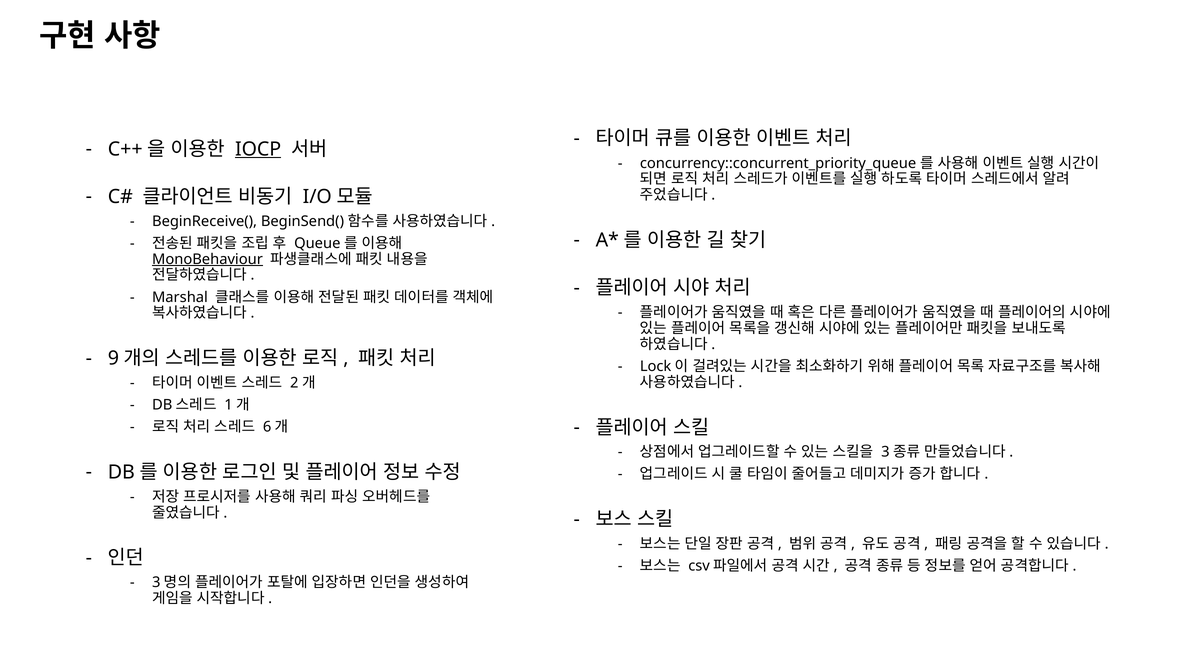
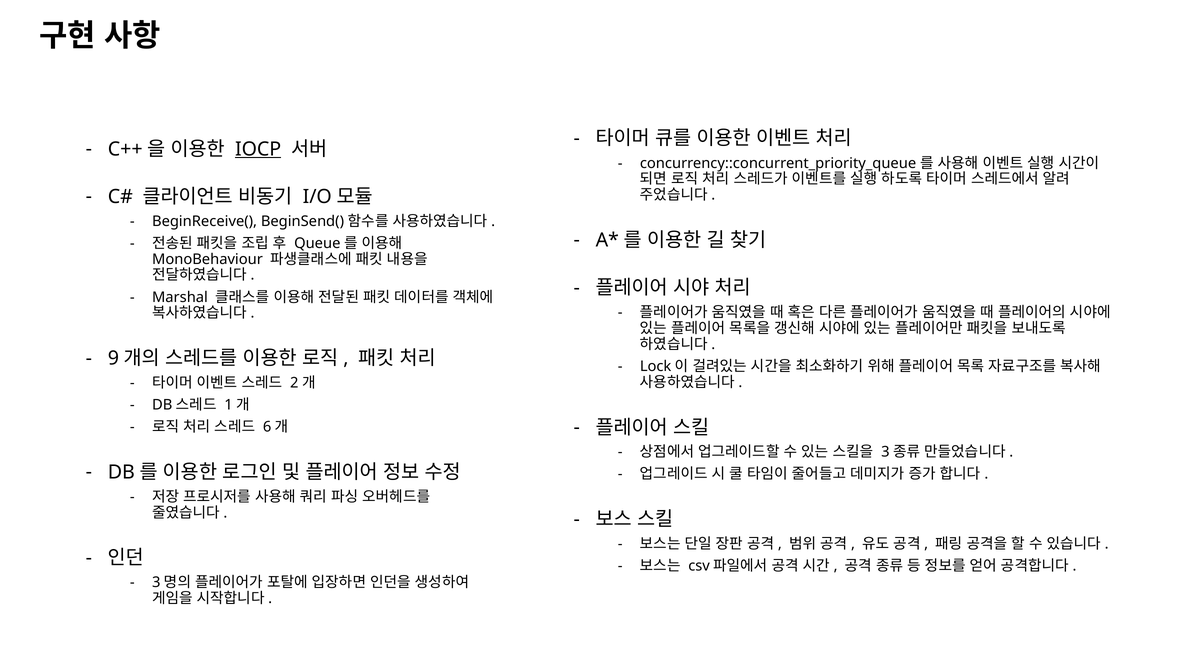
MonoBehaviour underline: present -> none (207, 259)
